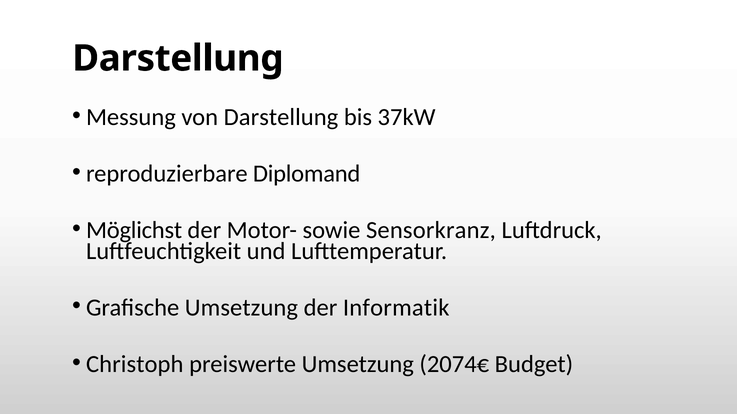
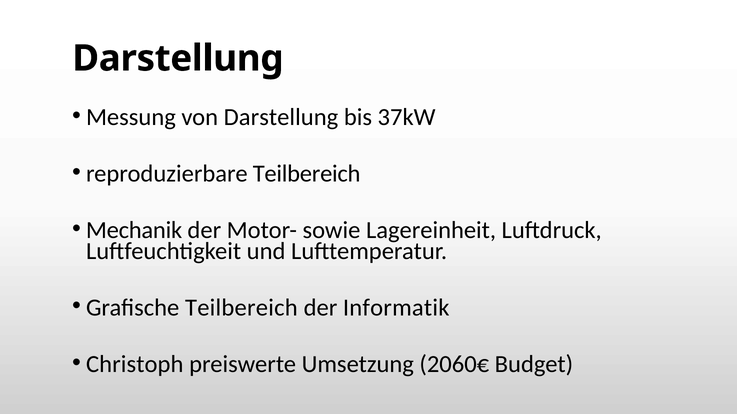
reproduzierbare Diplomand: Diplomand -> Teilbereich (307, 174)
Möglichst: Möglichst -> Mechanik (134, 231)
Sensorkranz: Sensorkranz -> Lagereinheit (431, 231)
Grafische Umsetzung: Umsetzung -> Teilbereich (241, 308)
2074€: 2074€ -> 2060€ (454, 365)
